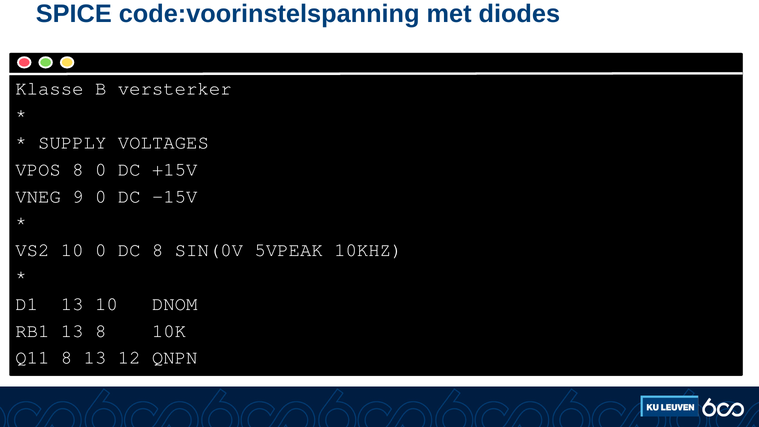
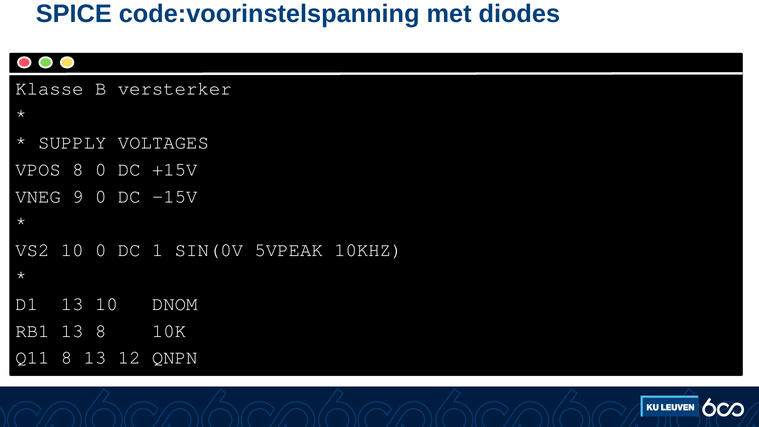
DC 8: 8 -> 1 (158, 250)
